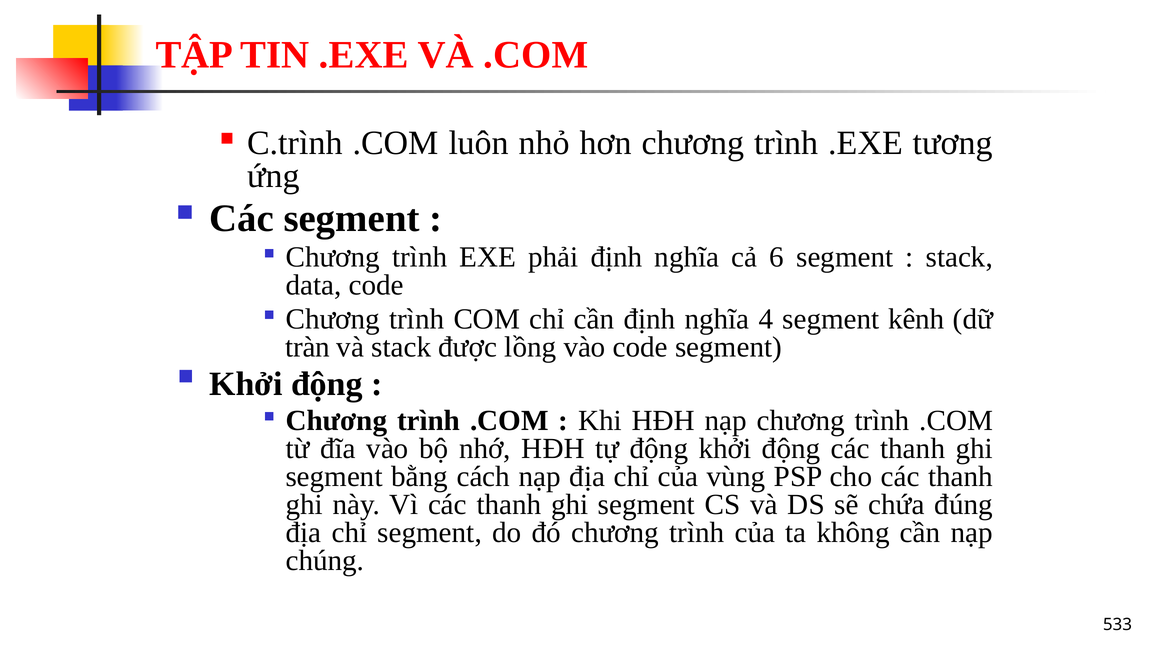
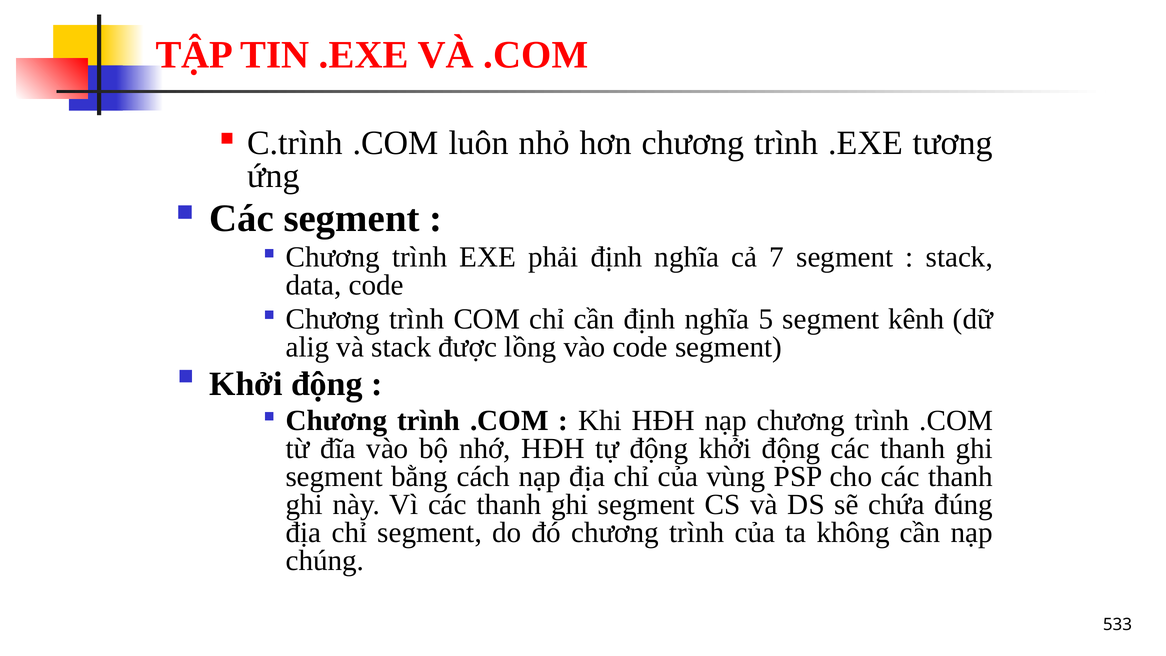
6: 6 -> 7 (777, 257)
4: 4 -> 5 (766, 319)
tràn: tràn -> alig (307, 347)
